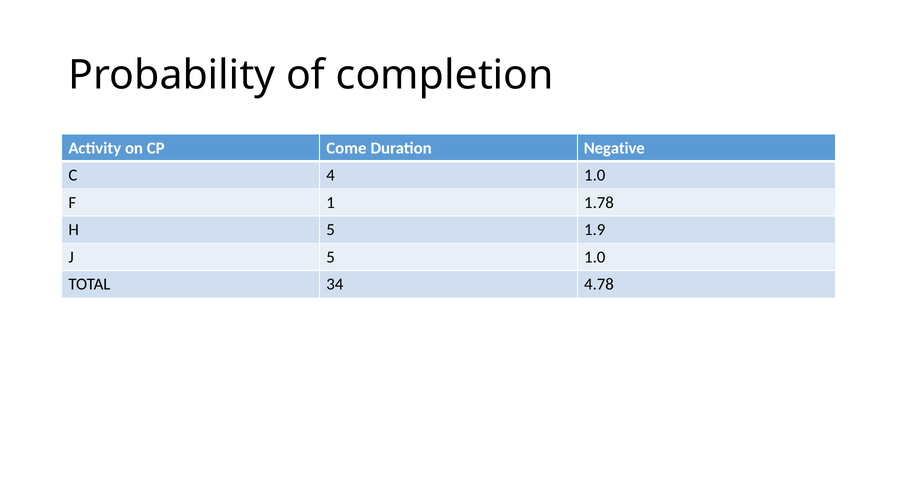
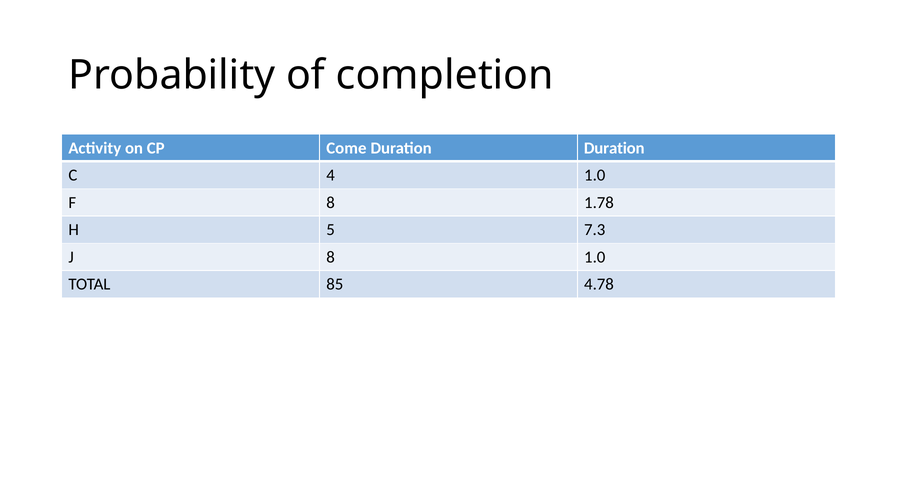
Duration Negative: Negative -> Duration (614, 148)
F 1: 1 -> 8 (331, 203)
1.9: 1.9 -> 7.3 (595, 230)
J 5: 5 -> 8 (331, 257)
34: 34 -> 85 (335, 285)
